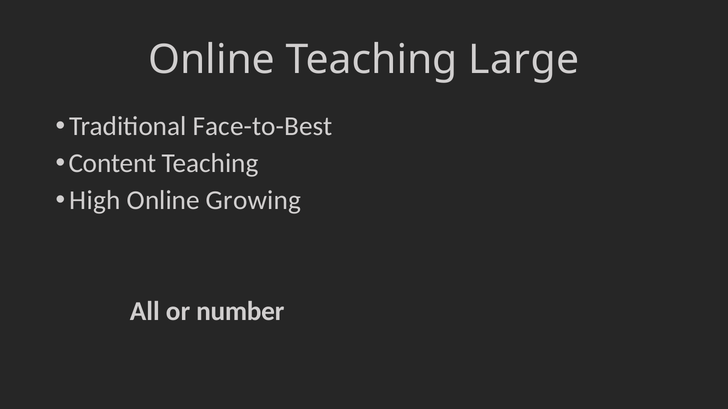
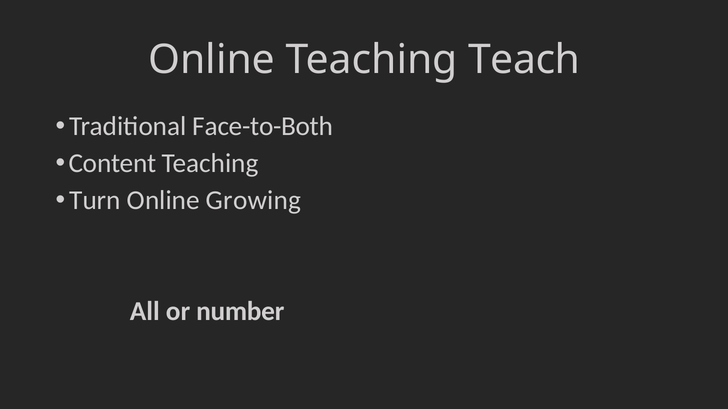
Large: Large -> Teach (524, 60)
Face-to-Best: Face-to-Best -> Face-to-Both (263, 126)
High: High -> Turn (95, 200)
